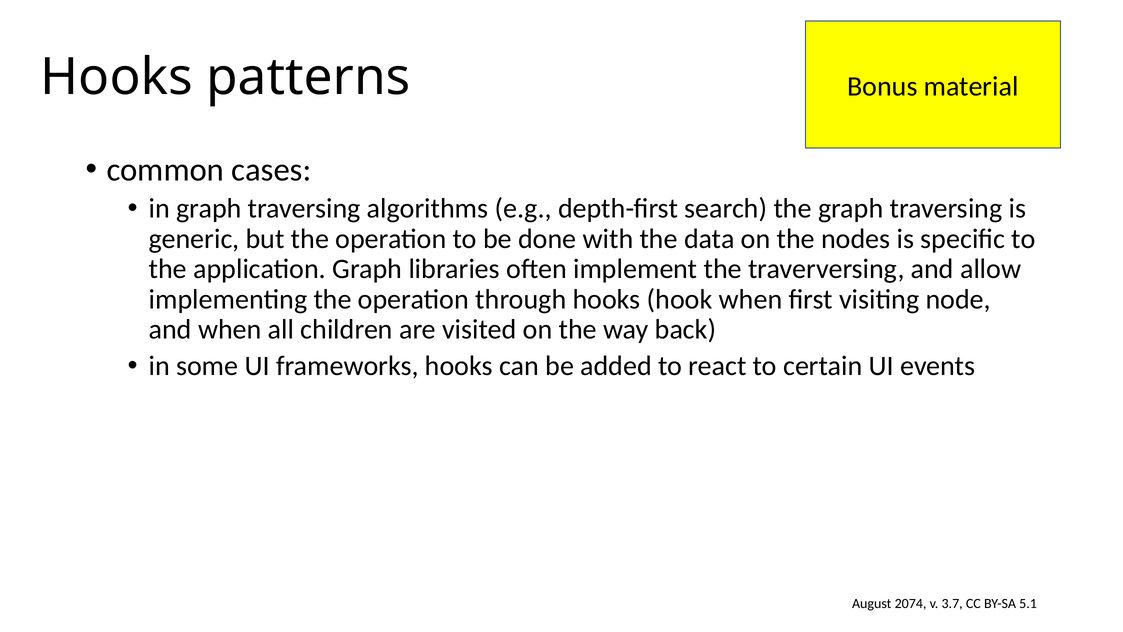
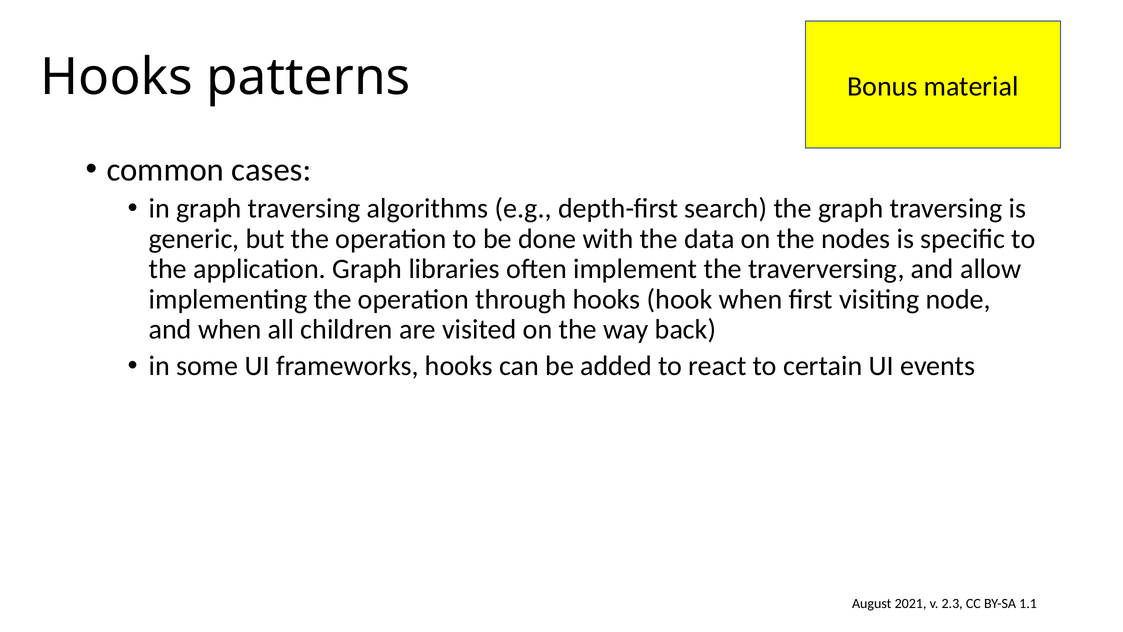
2074: 2074 -> 2021 (911, 603)
3.7: 3.7 -> 2.3 (952, 603)
5.1: 5.1 -> 1.1 (1028, 603)
